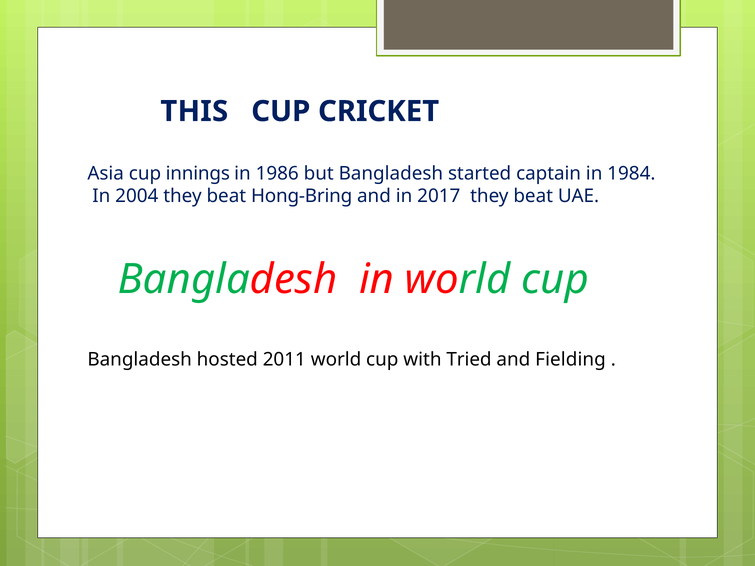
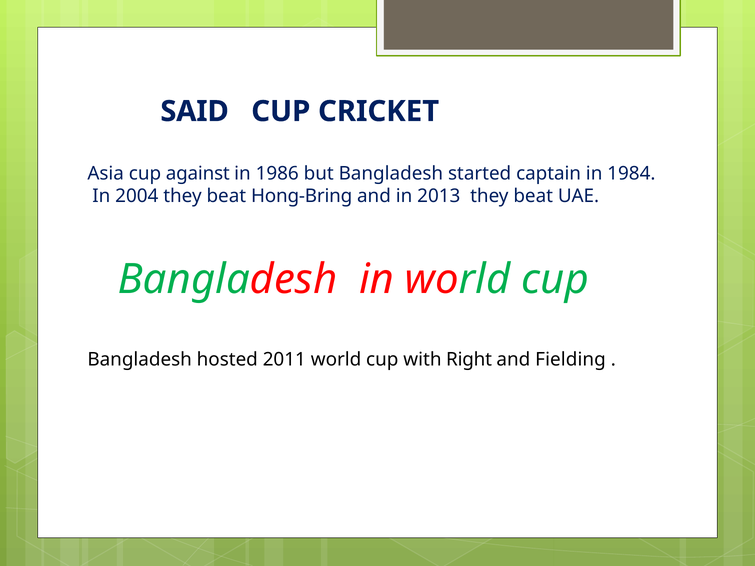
THIS: THIS -> SAID (195, 111)
innings: innings -> against (198, 174)
2017: 2017 -> 2013 (439, 196)
Tried: Tried -> Right (469, 360)
